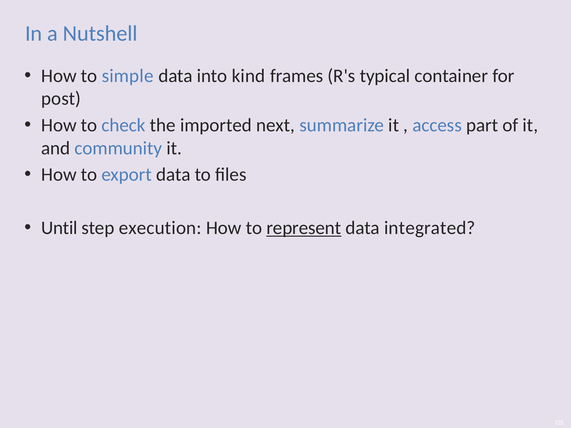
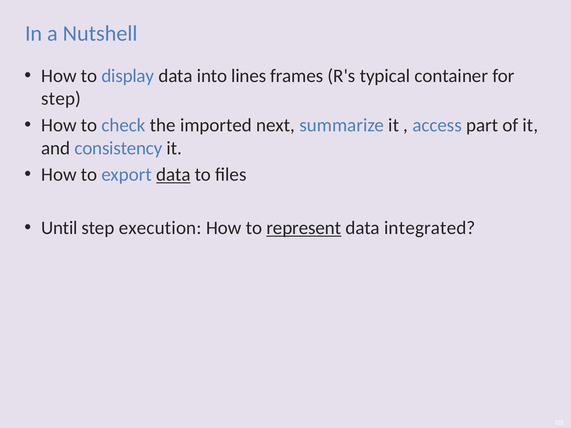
simple: simple -> display (128, 76)
kind: kind -> lines (249, 76)
post: post -> step (61, 99)
community: community -> consistency (119, 148)
data underline: none -> present (173, 175)
